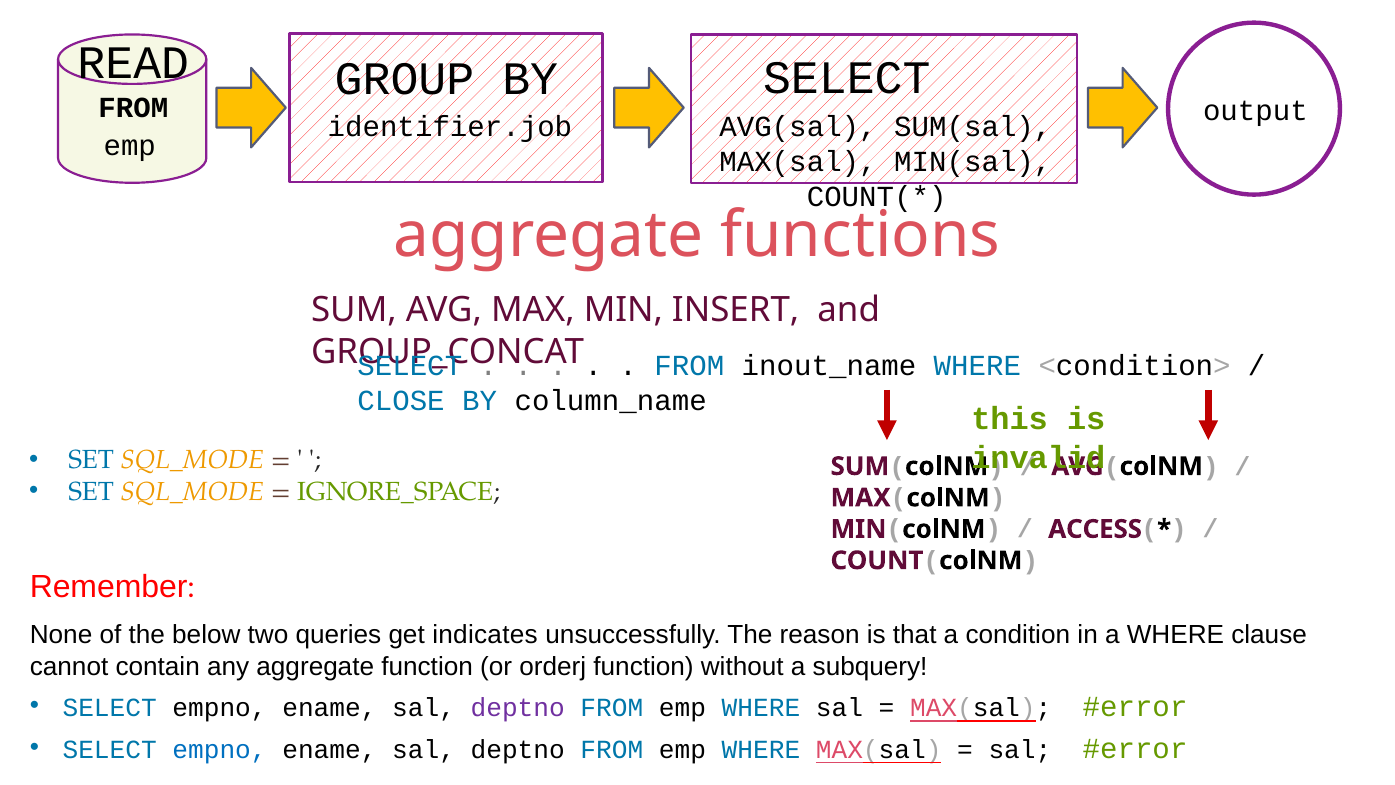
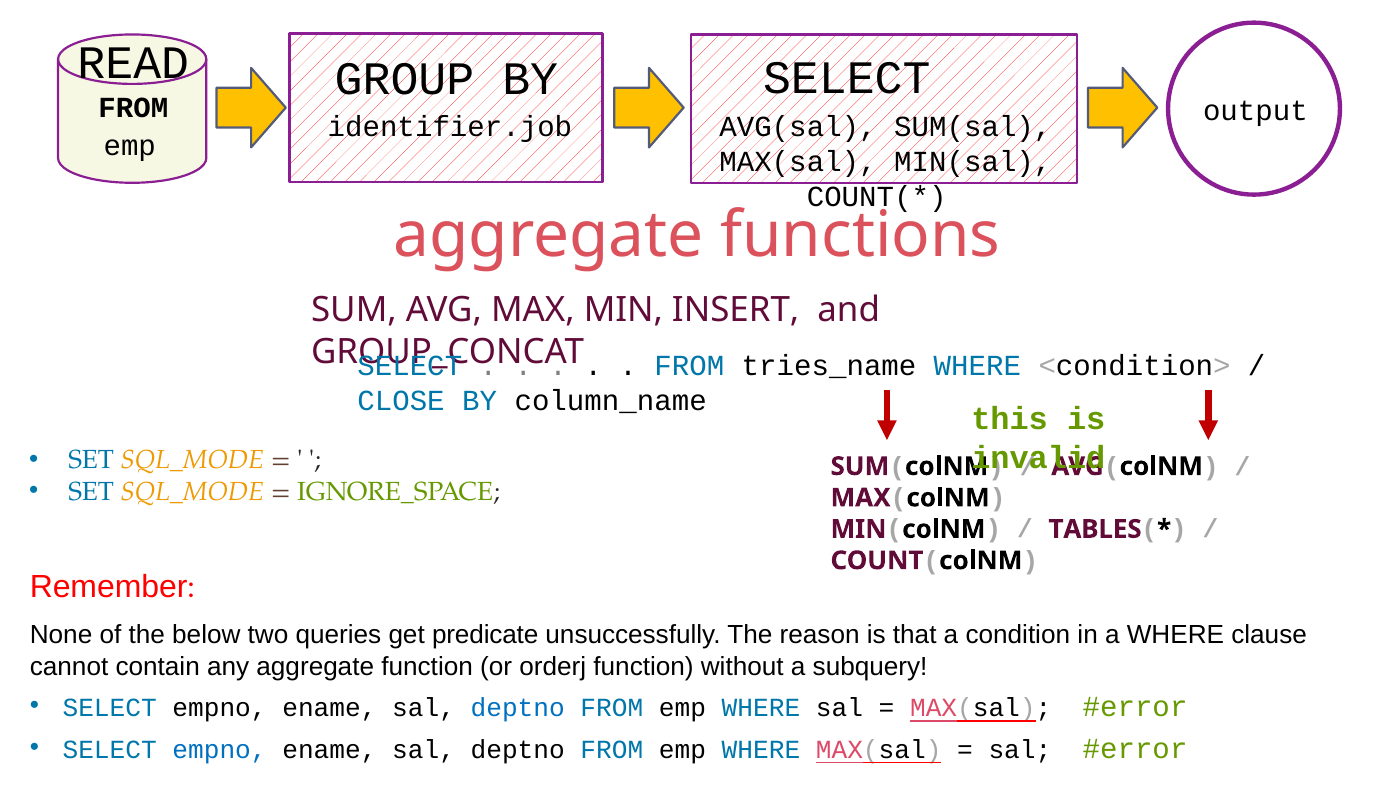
inout_name: inout_name -> tries_name (829, 365)
ACCESS: ACCESS -> TABLES (1095, 529)
indicates: indicates -> predicate (485, 635)
deptno colour: purple -> blue (518, 708)
